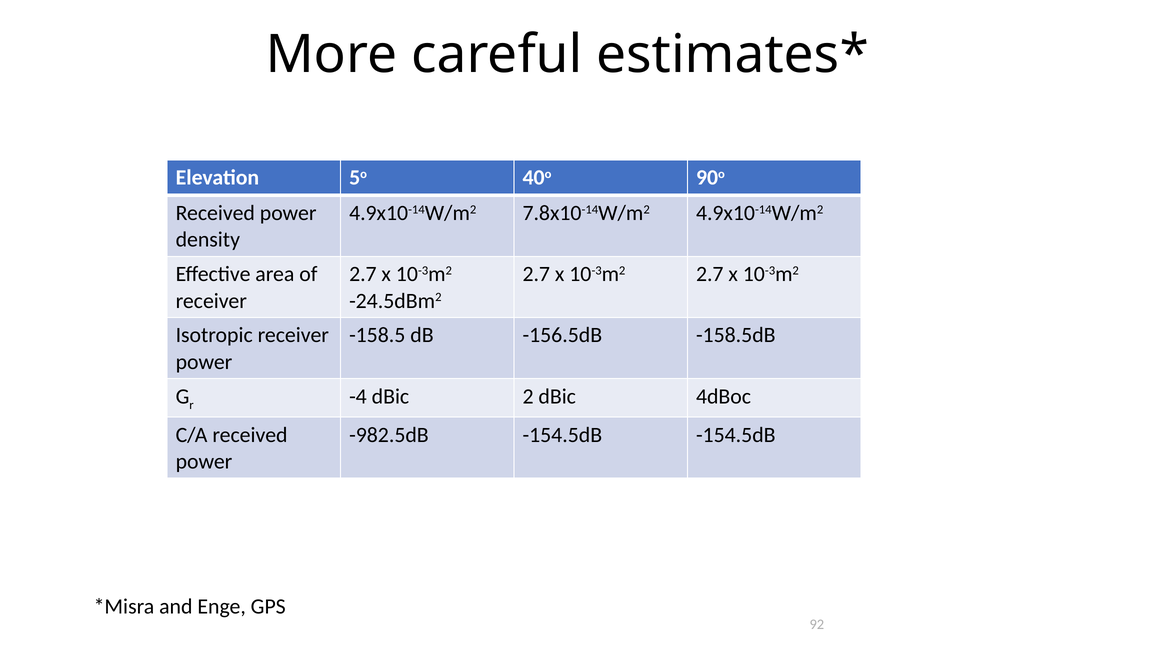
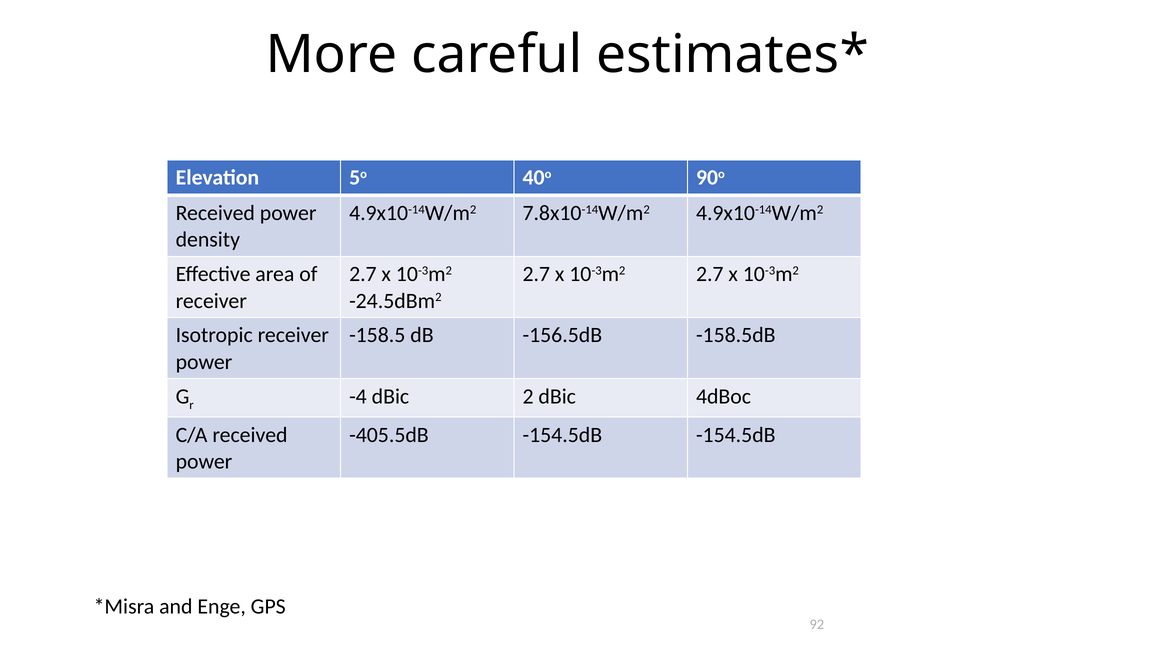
-982.5dB: -982.5dB -> -405.5dB (389, 435)
